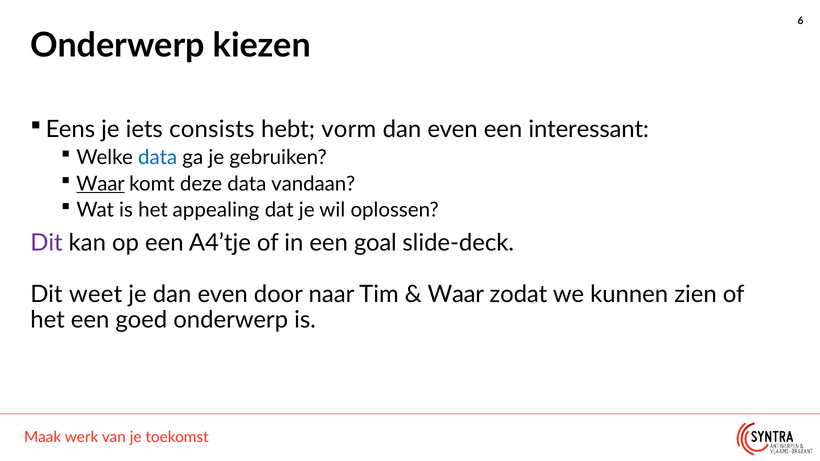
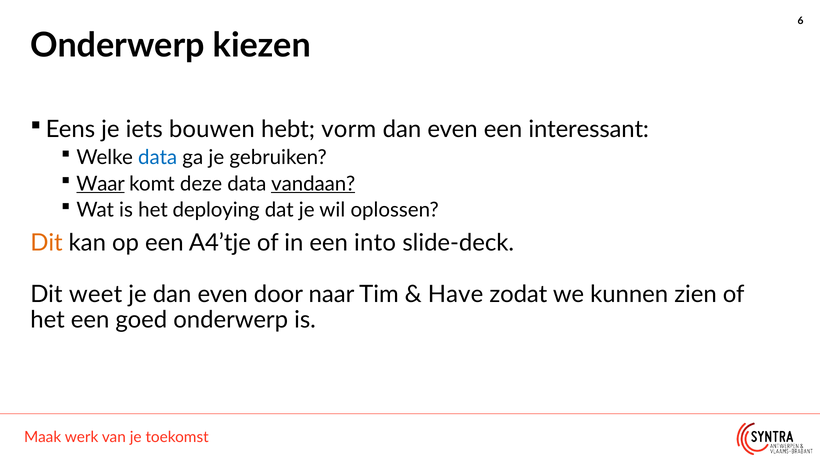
consists: consists -> bouwen (212, 129)
vandaan underline: none -> present (313, 184)
appealing: appealing -> deploying (216, 210)
Dit colour: purple -> orange (46, 243)
goal: goal -> into (375, 243)
Waar: Waar -> Have (456, 294)
